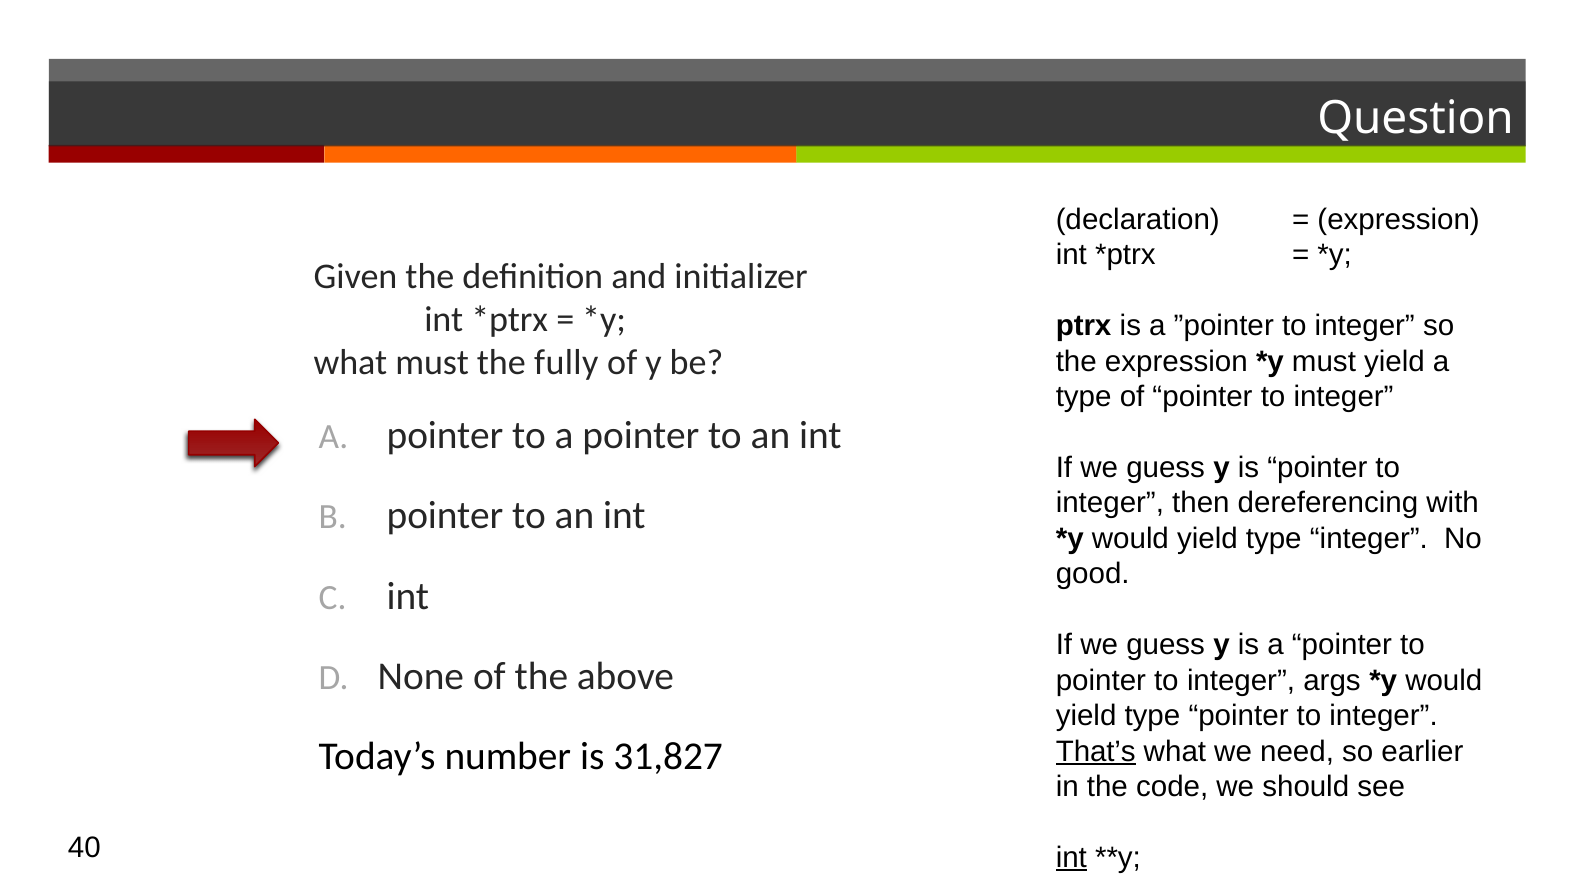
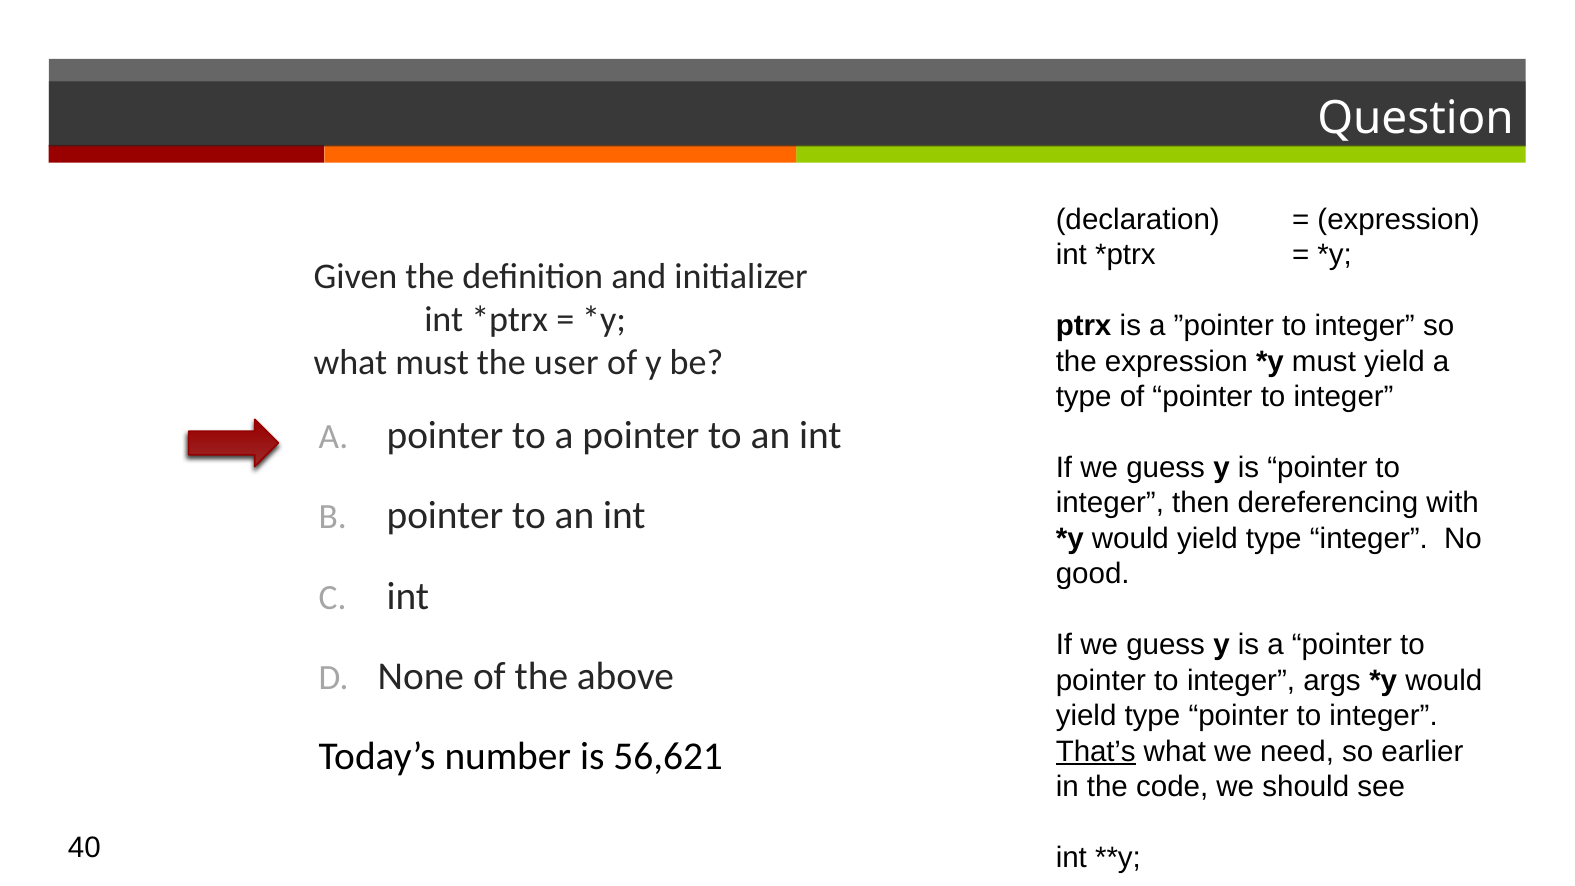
fully: fully -> user (566, 363)
31,827: 31,827 -> 56,621 (668, 756)
int underline: present -> none (1071, 858)
